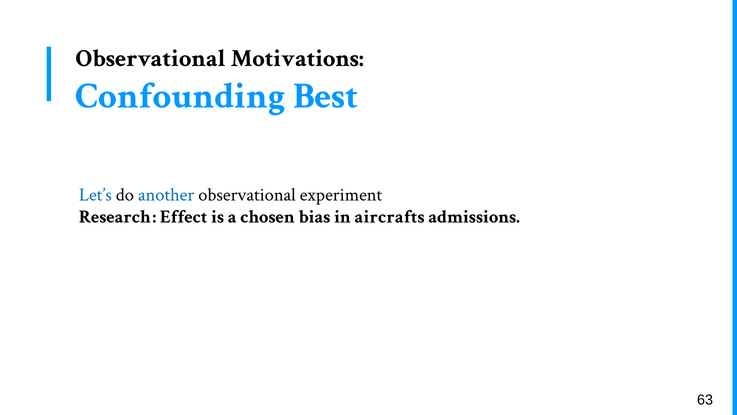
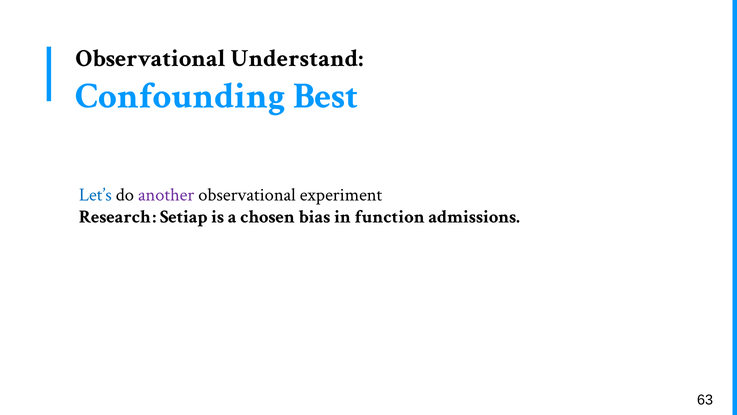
Motivations: Motivations -> Understand (297, 58)
another colour: blue -> purple (166, 194)
Effect: Effect -> Setiap (184, 217)
aircrafts: aircrafts -> function (390, 217)
